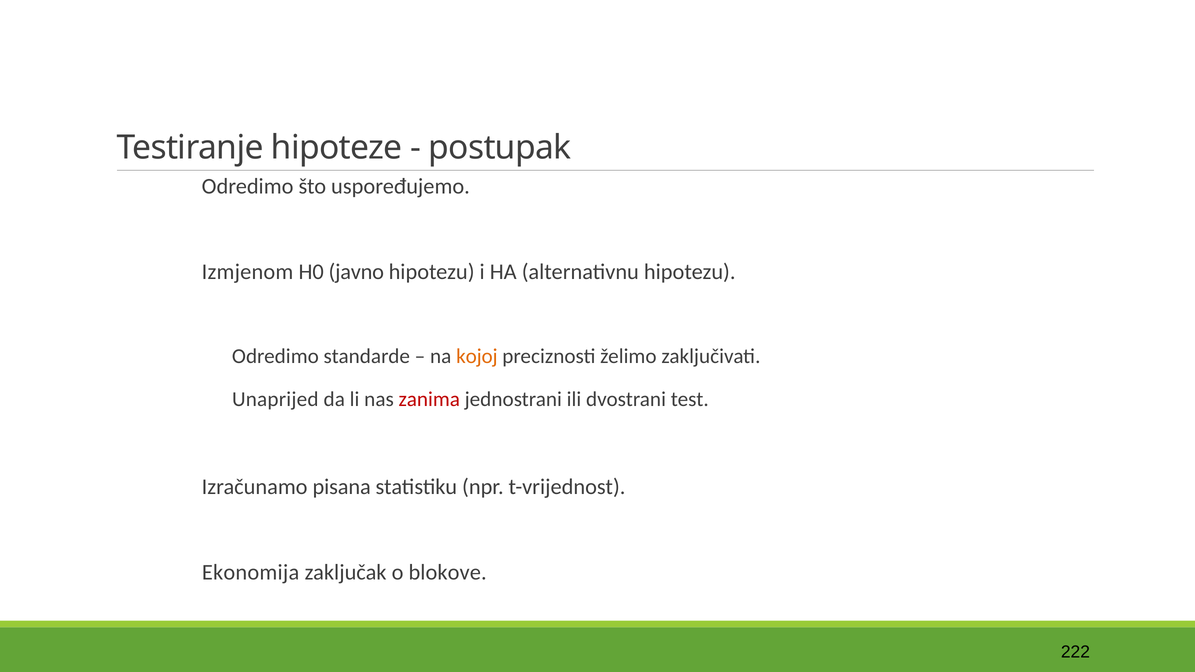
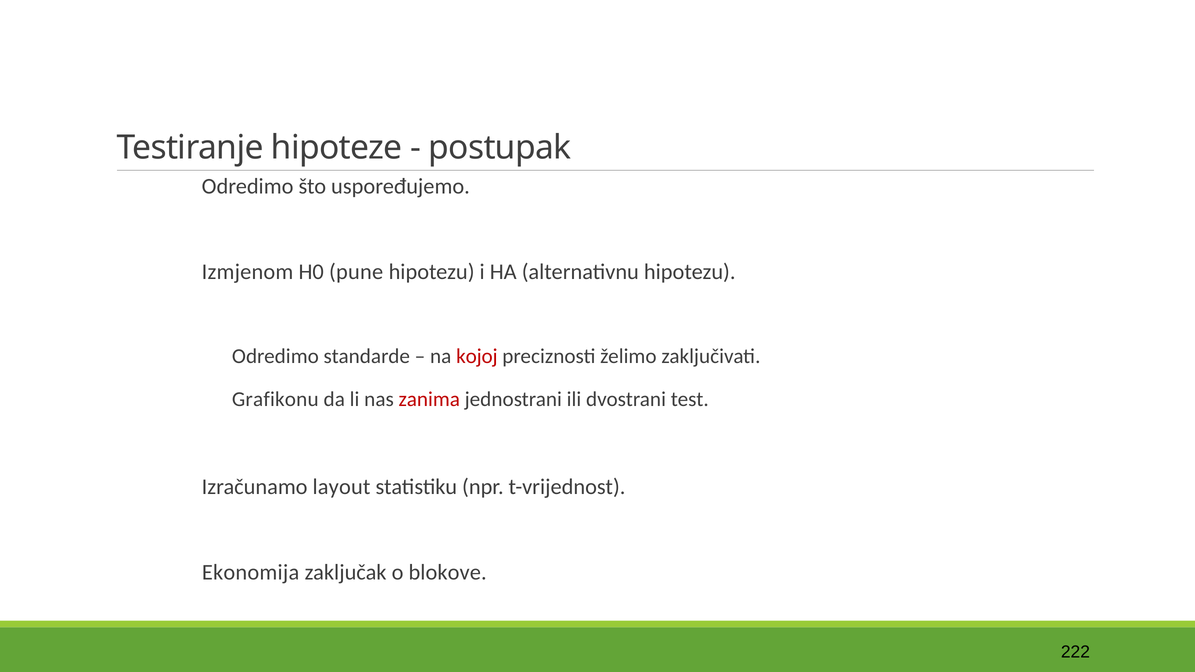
javno: javno -> pune (356, 272)
kojoj colour: orange -> red (477, 356)
Unaprijed: Unaprijed -> Grafikonu (275, 399)
pisana: pisana -> layout (341, 487)
